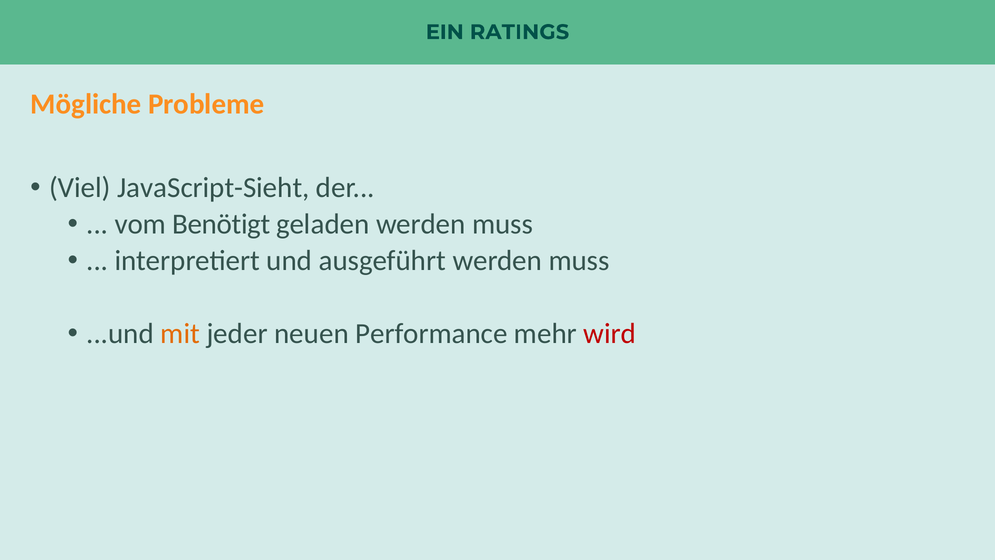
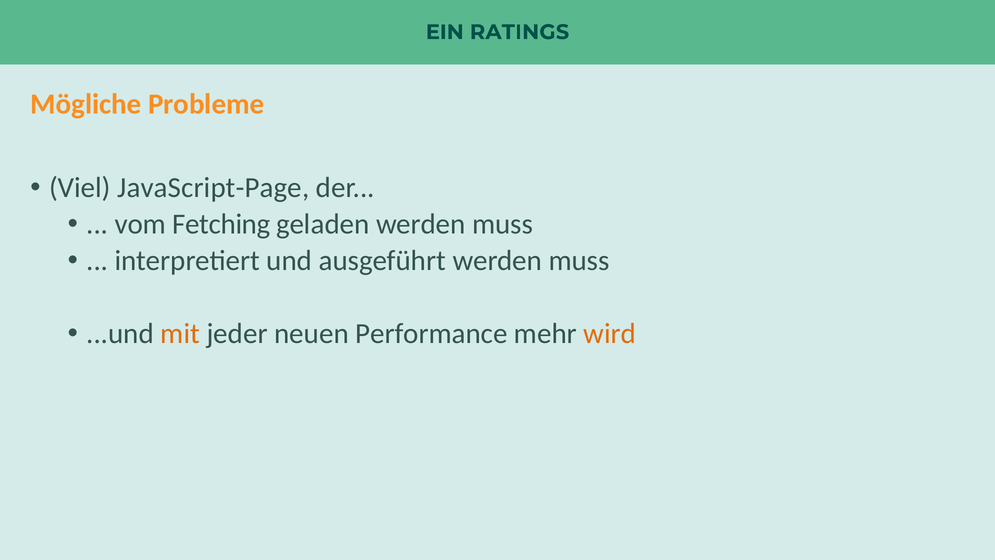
JavaScript-Sieht: JavaScript-Sieht -> JavaScript-Page (213, 188)
Benötigt: Benötigt -> Fetching (221, 224)
wird colour: red -> orange (610, 334)
